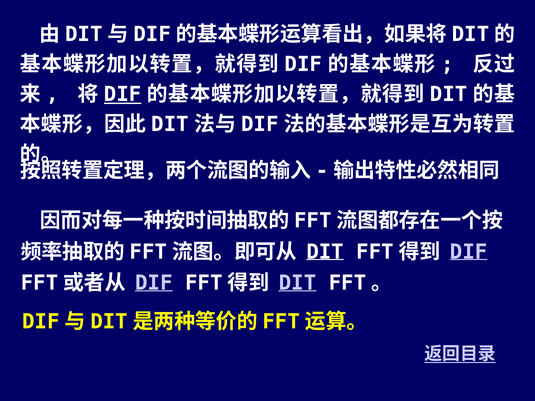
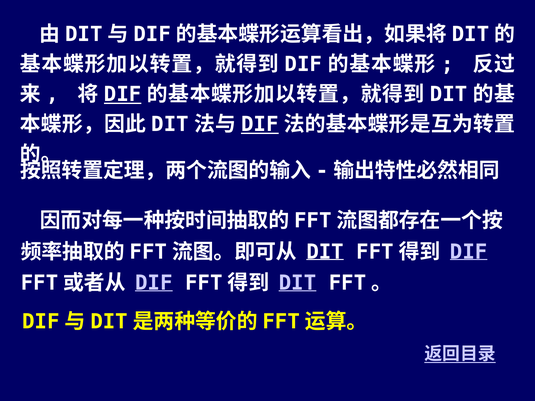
DIF underline: none -> present (260, 124)
